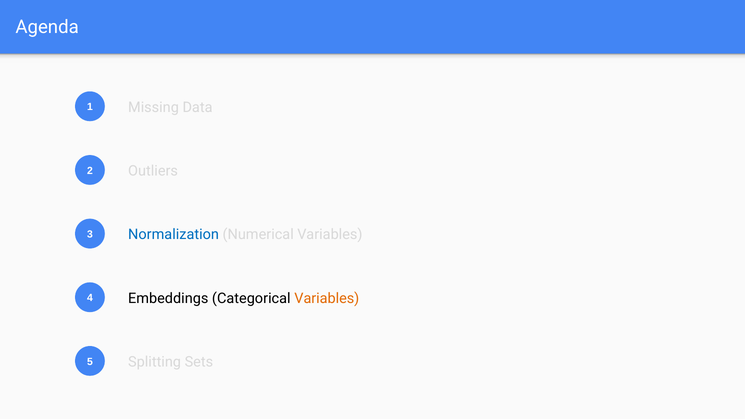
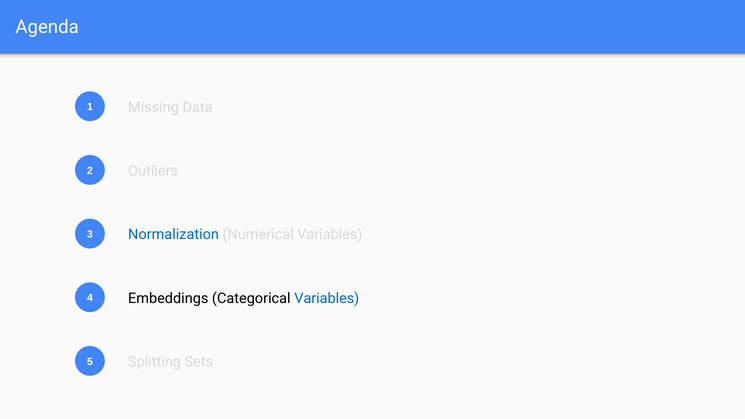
Variables colour: orange -> blue (327, 298)
